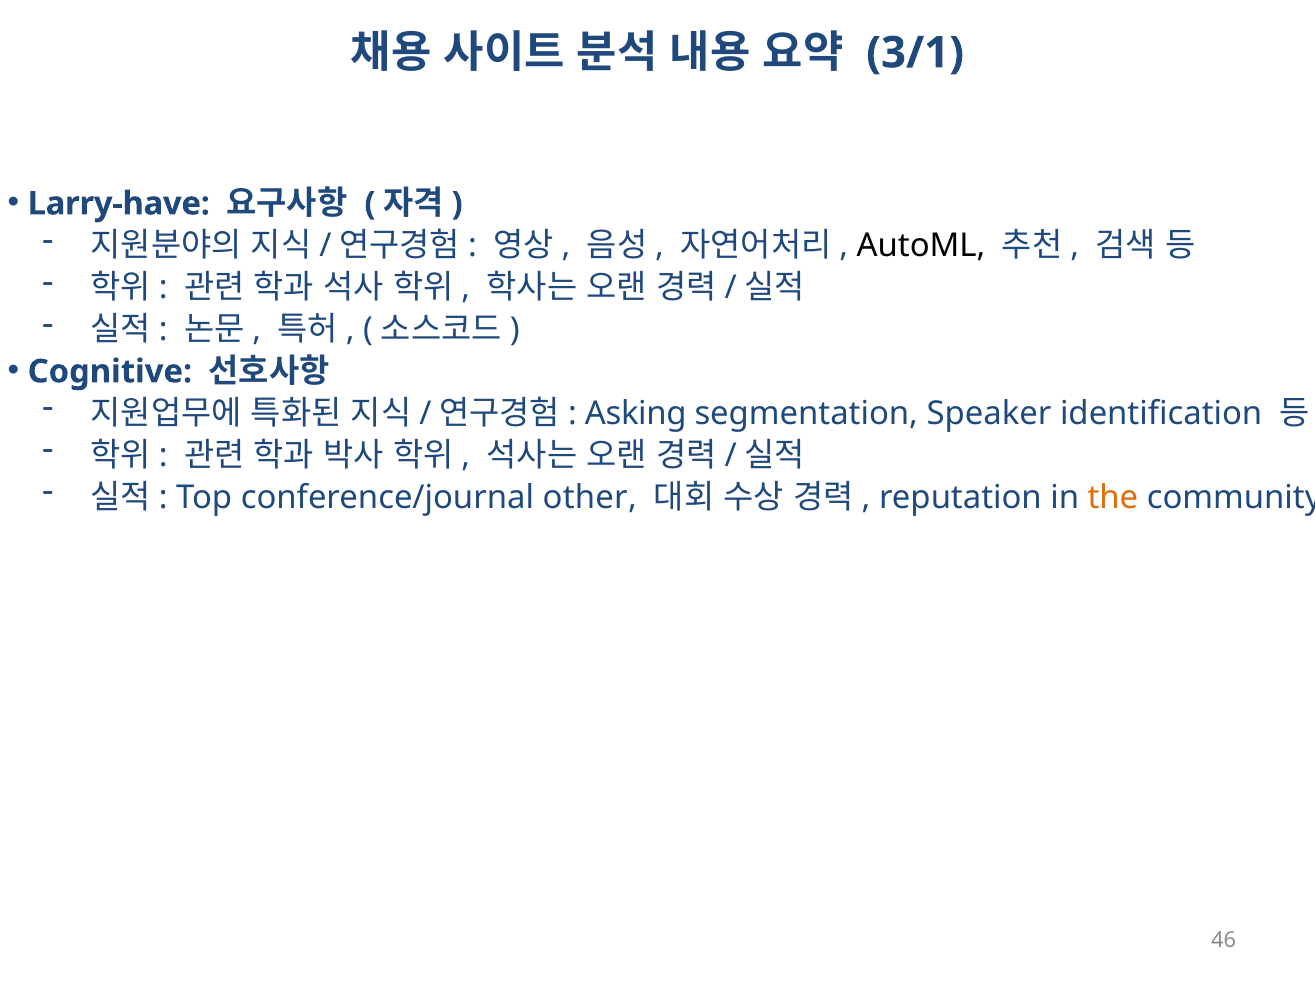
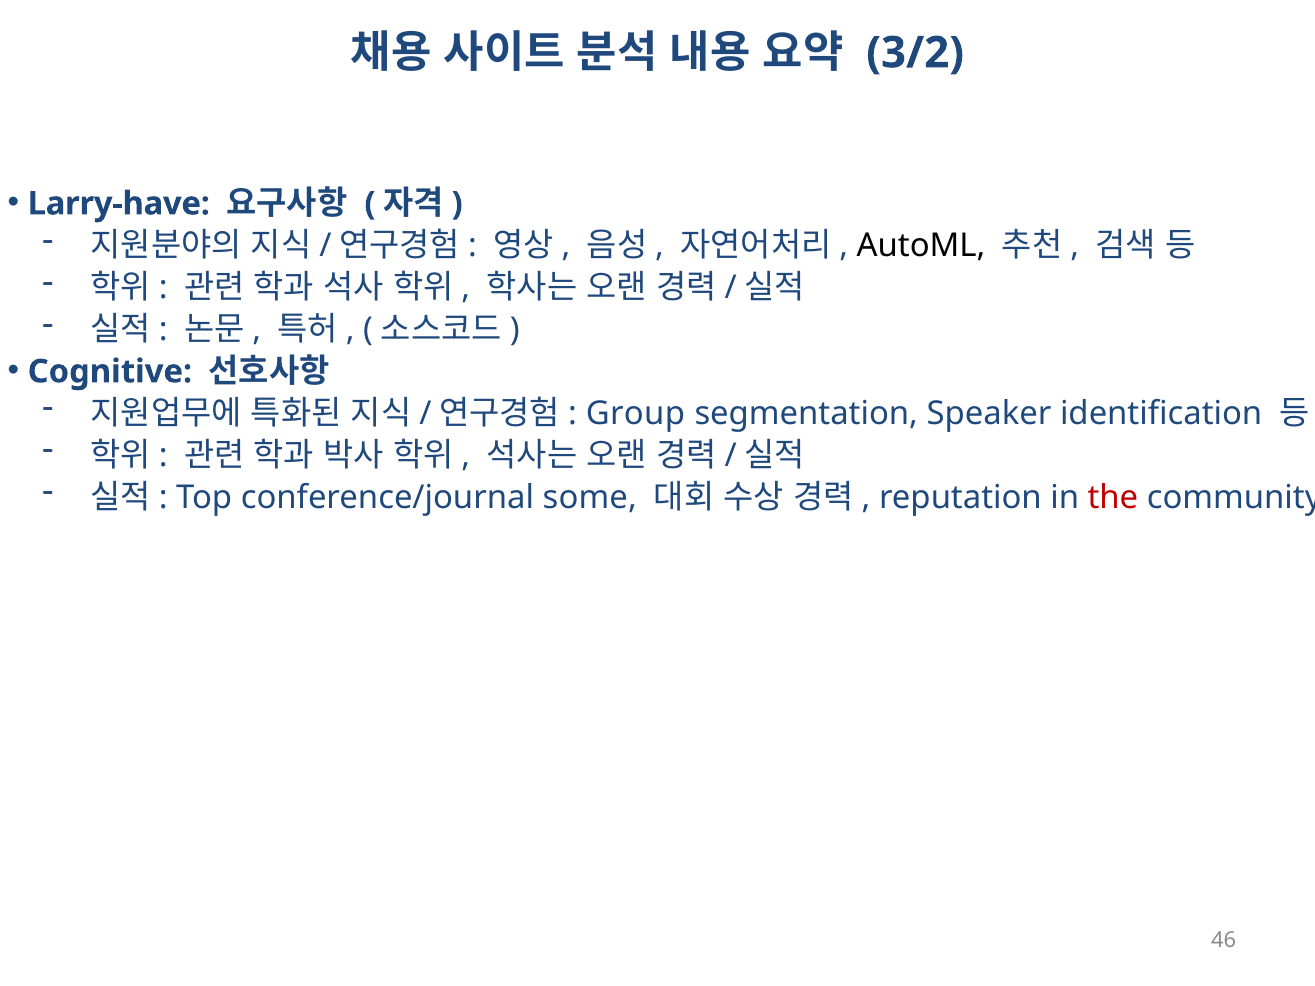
3/1: 3/1 -> 3/2 (915, 53)
Asking: Asking -> Group (635, 414)
other: other -> some (590, 498)
the colour: orange -> red (1113, 498)
